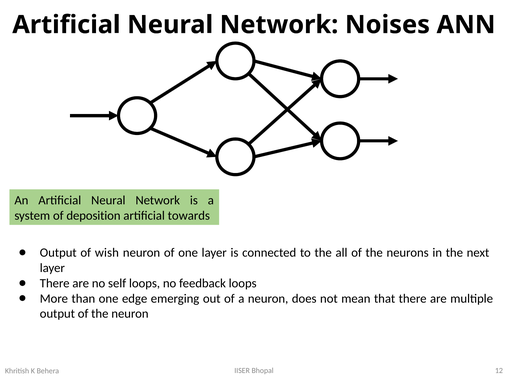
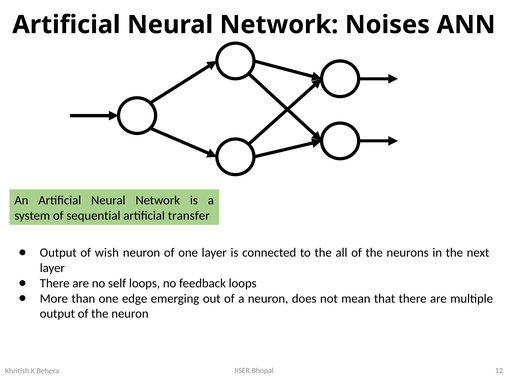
deposition: deposition -> sequential (93, 216)
towards: towards -> transfer (189, 216)
